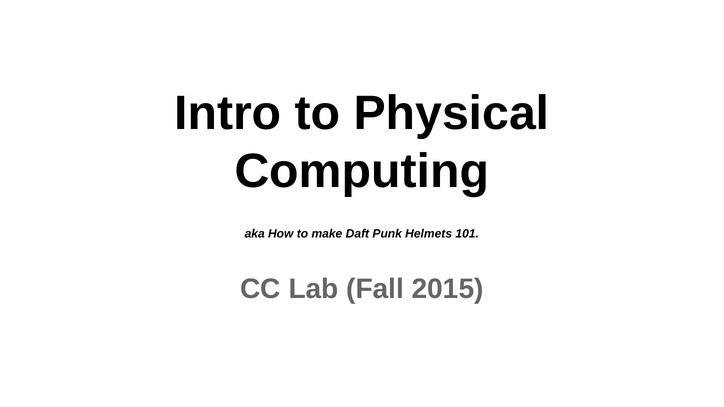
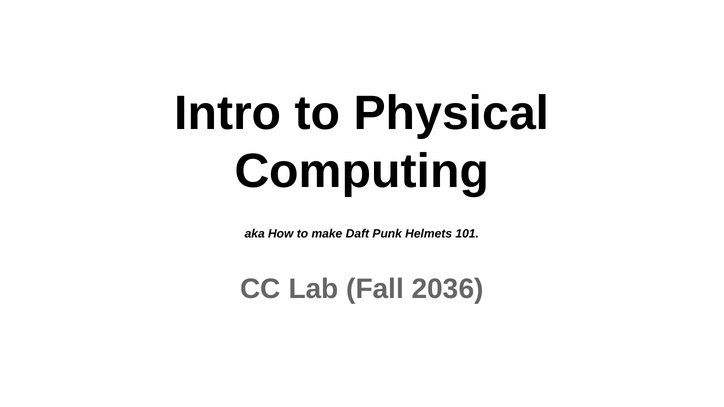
2015: 2015 -> 2036 (448, 289)
